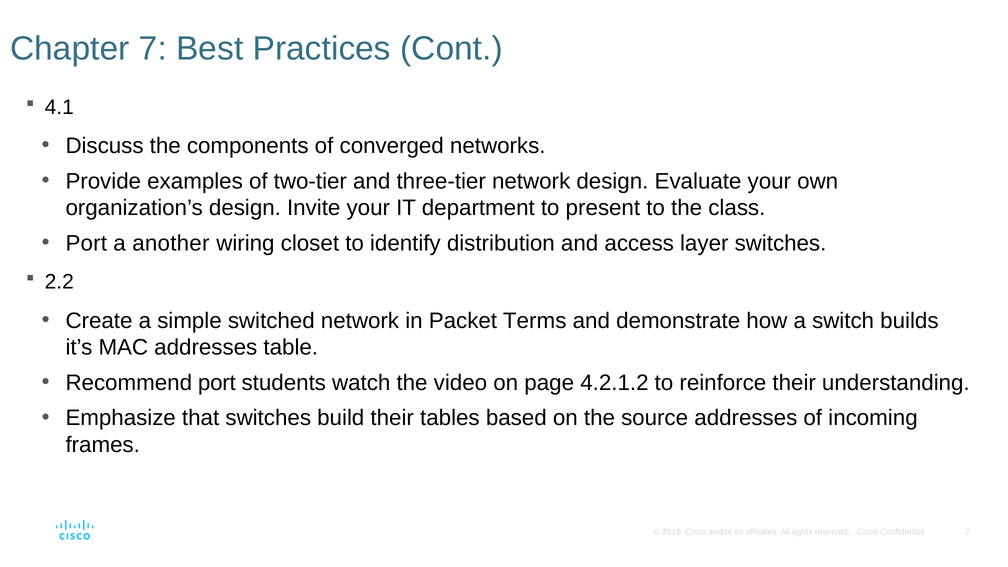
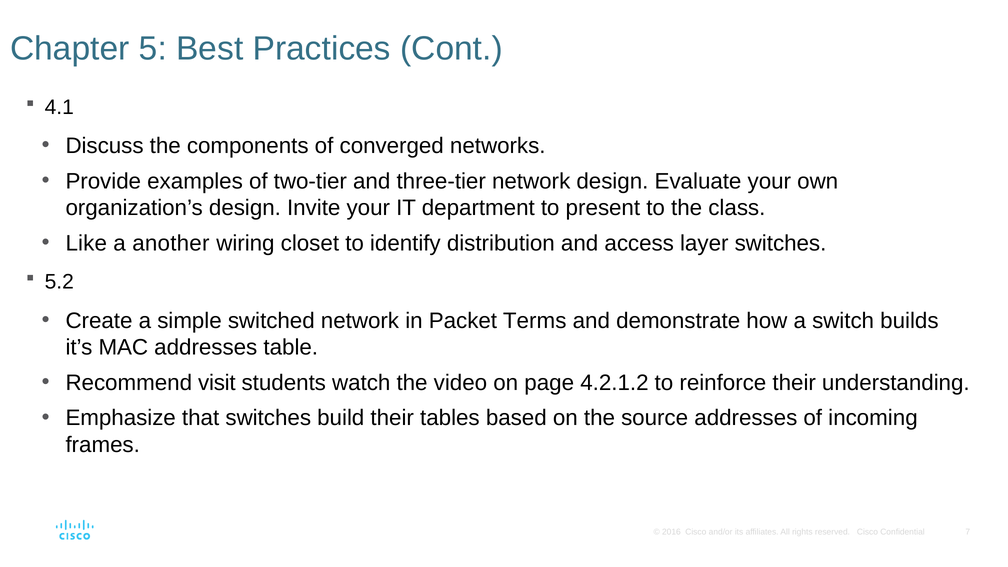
Chapter 7: 7 -> 5 (153, 49)
Port: Port -> Like (86, 243)
2.2: 2.2 -> 5.2 (59, 282)
Recommend port: port -> visit (217, 383)
